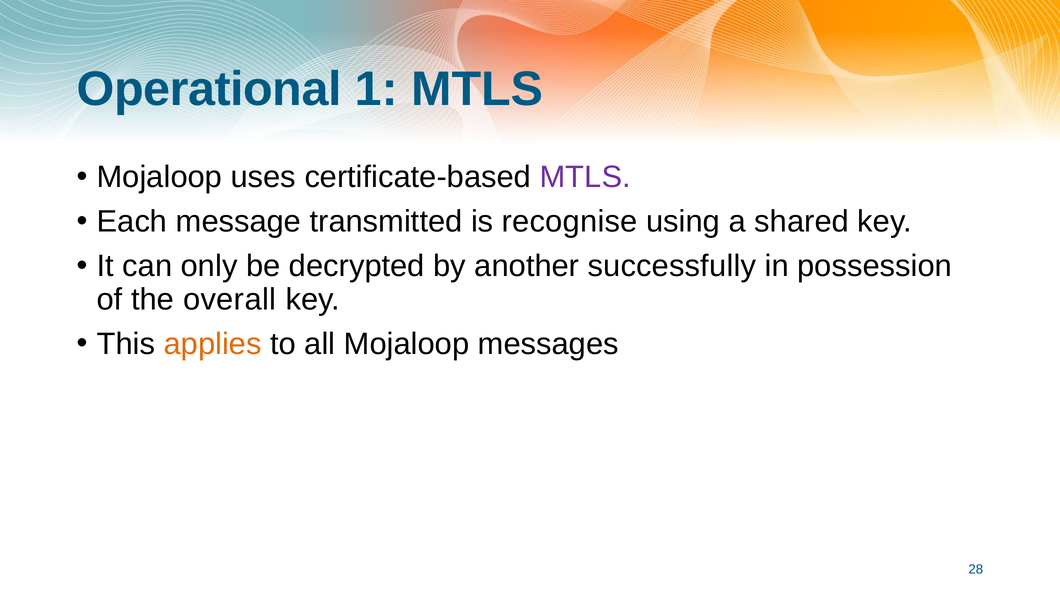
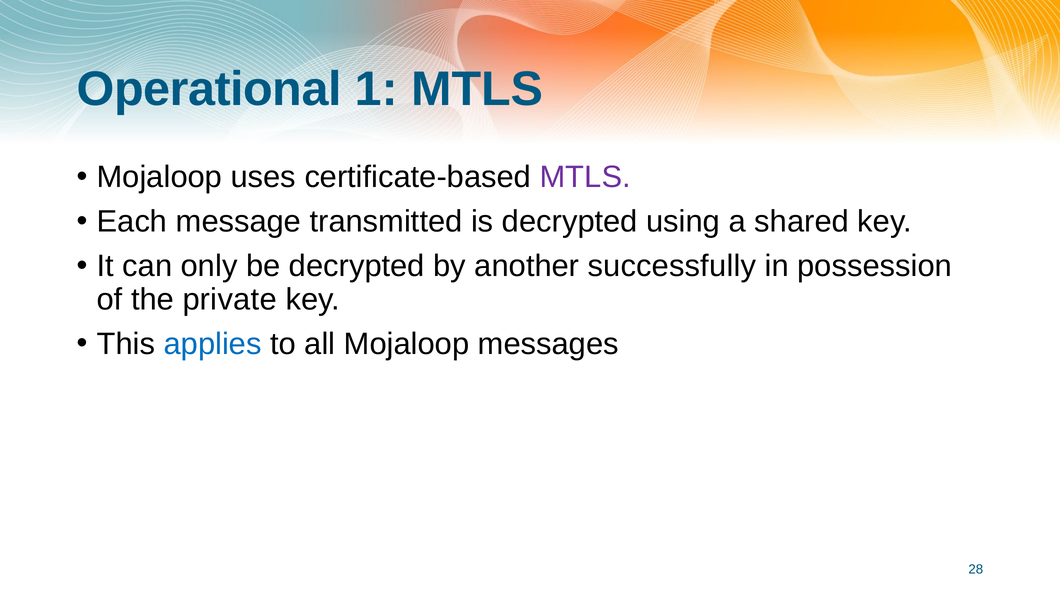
is recognise: recognise -> decrypted (570, 222)
overall: overall -> private (230, 299)
applies colour: orange -> blue (213, 344)
